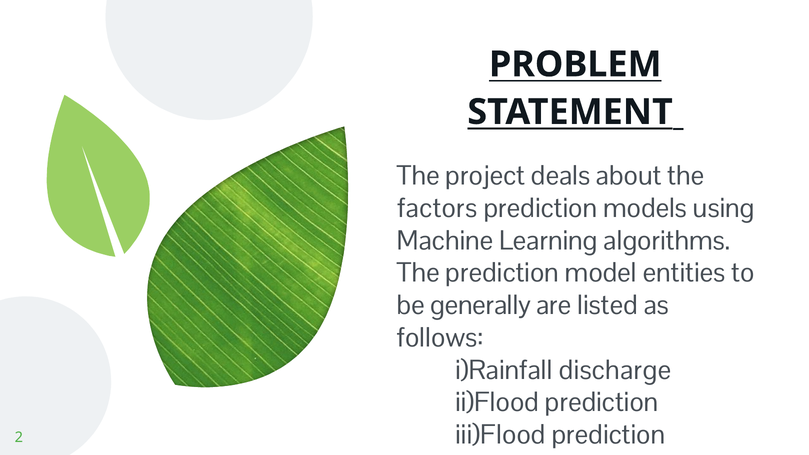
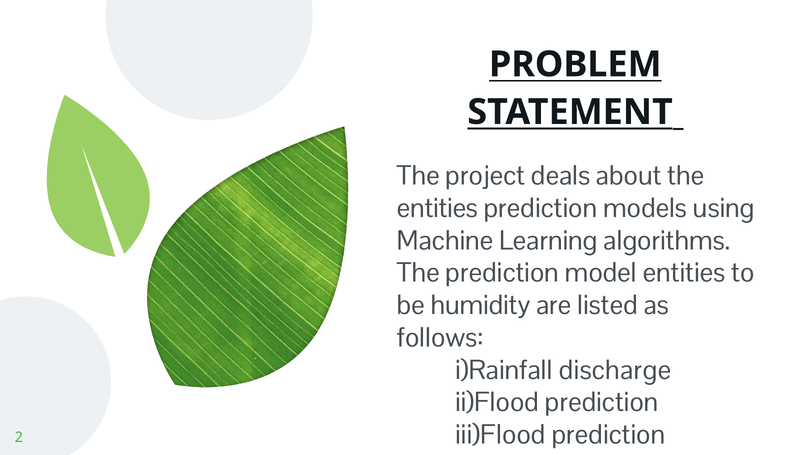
factors: factors -> entities (437, 208)
generally: generally -> humidity (481, 305)
